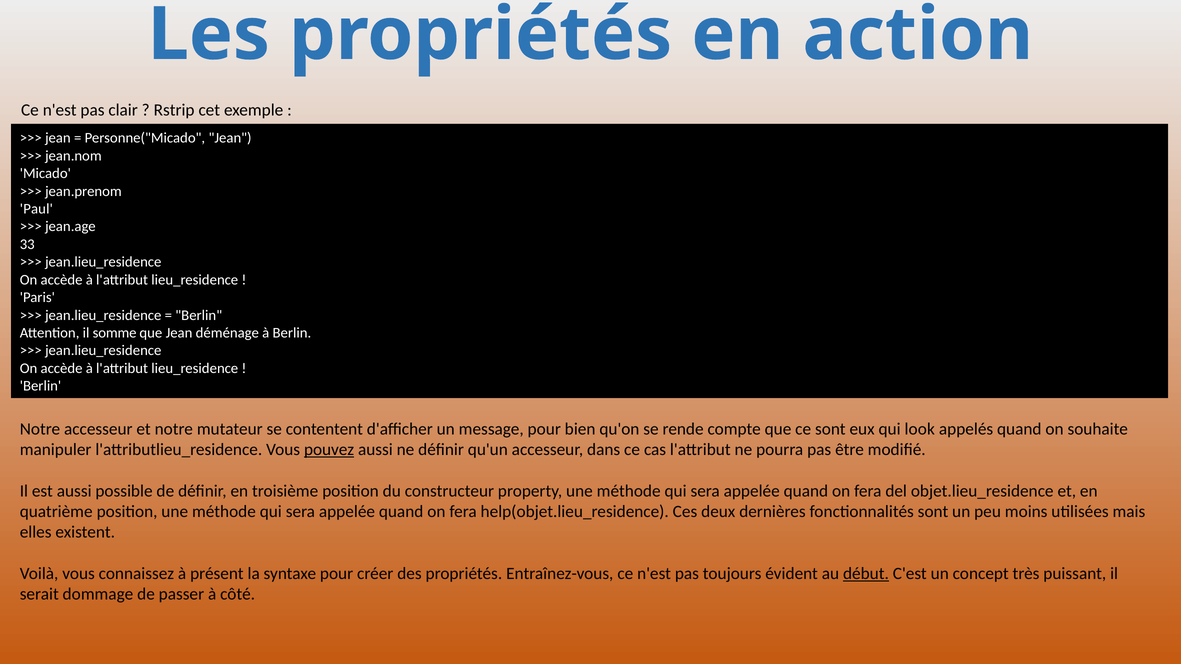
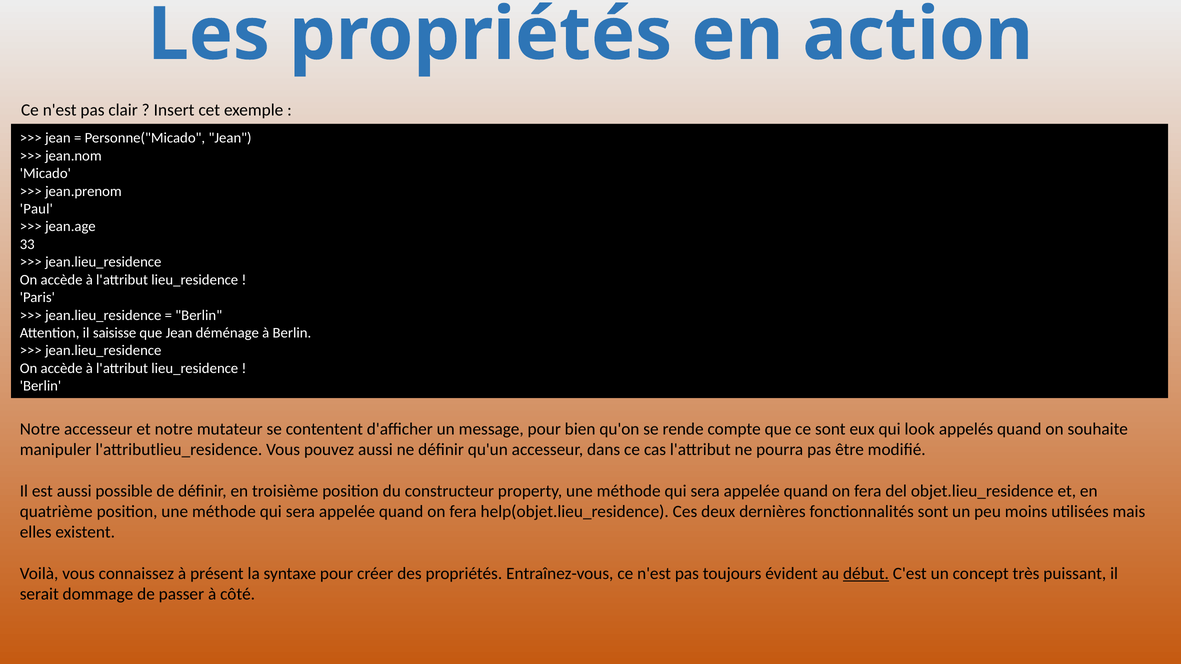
Rstrip: Rstrip -> Insert (174, 110)
somme: somme -> saisisse (115, 333)
pouvez underline: present -> none (329, 450)
